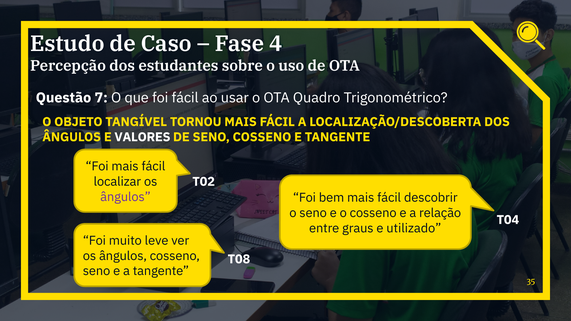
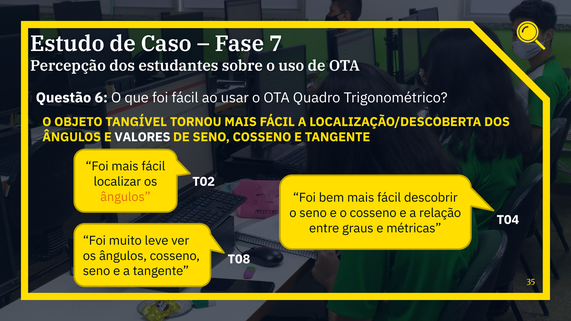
4: 4 -> 7 (276, 44)
7: 7 -> 6 (101, 98)
ângulos colour: purple -> orange (125, 197)
utilizado: utilizado -> métricas (414, 228)
